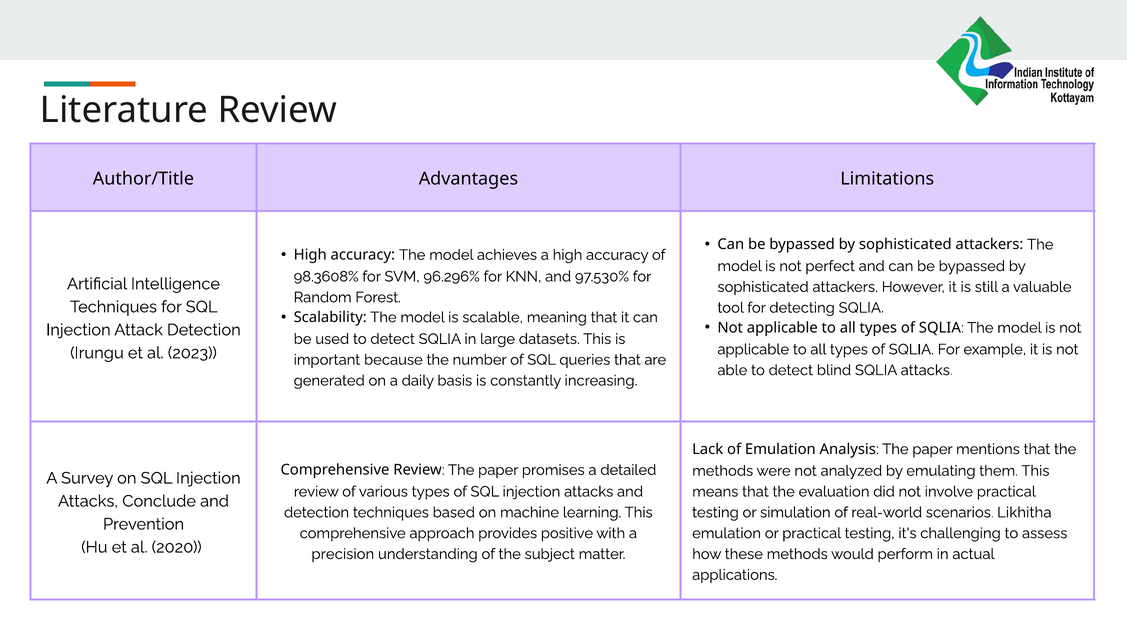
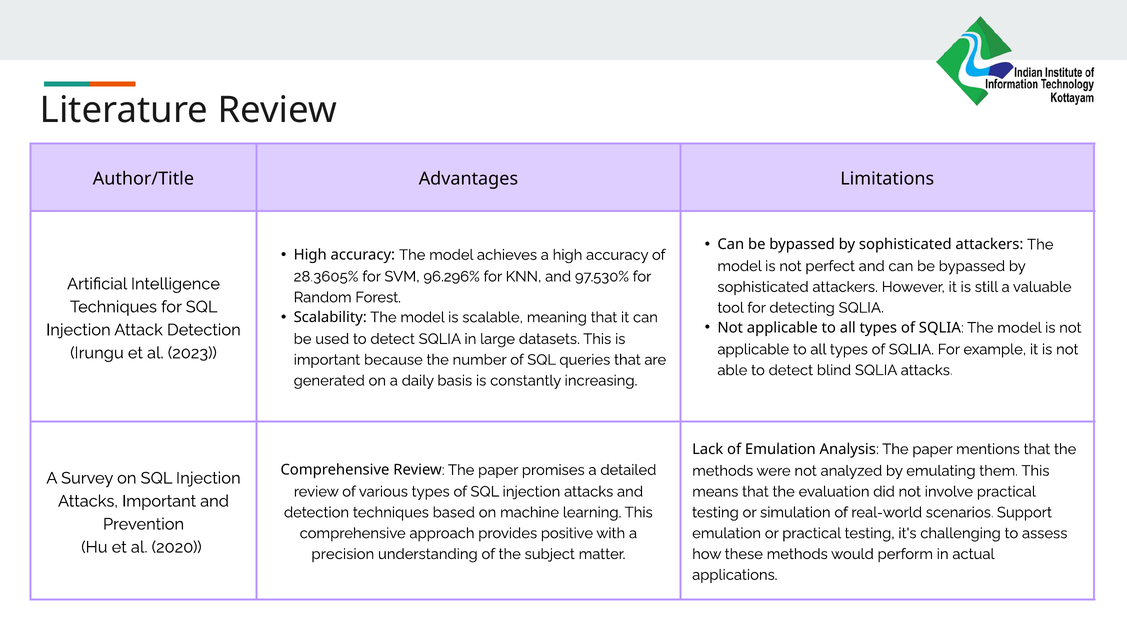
98.3608%: 98.3608% -> 28.3605% (326, 277)
Attacks Conclude: Conclude -> Important (159, 501)
Likhitha: Likhitha -> Support (1024, 512)
